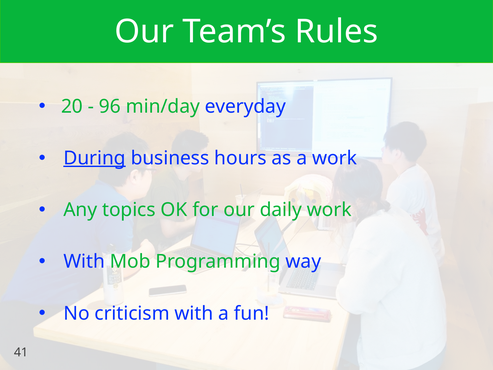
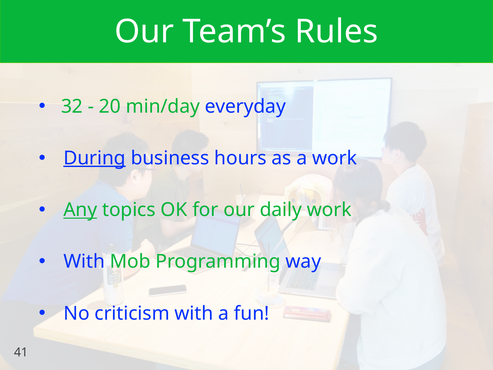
20: 20 -> 32 (72, 106)
96: 96 -> 20 (110, 106)
Any underline: none -> present (80, 210)
